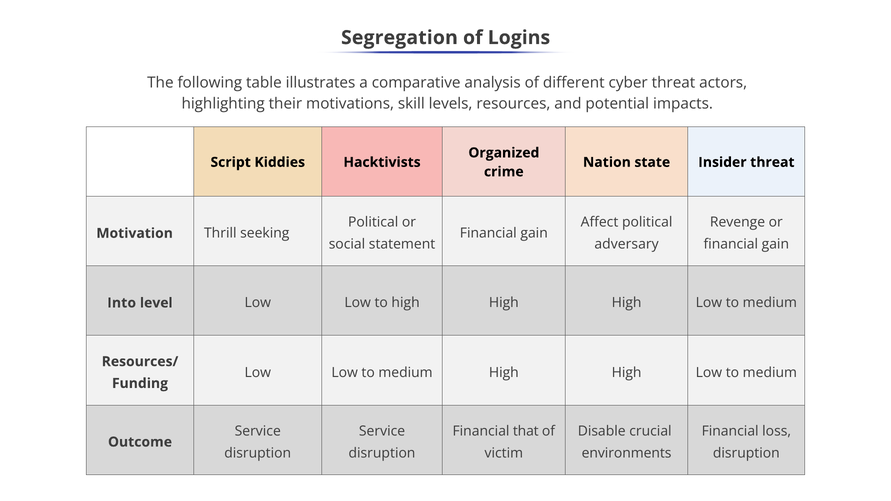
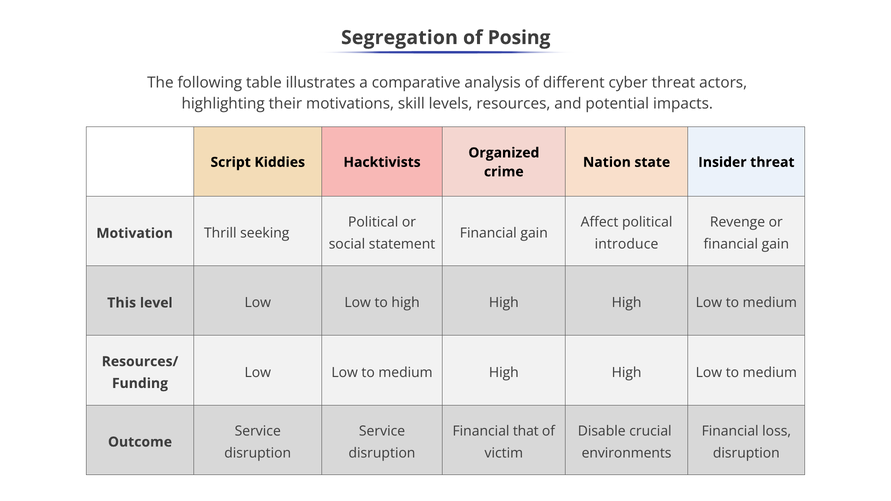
Logins: Logins -> Posing (519, 38)
adversary: adversary -> introduce (627, 244)
Into: Into -> This (122, 303)
